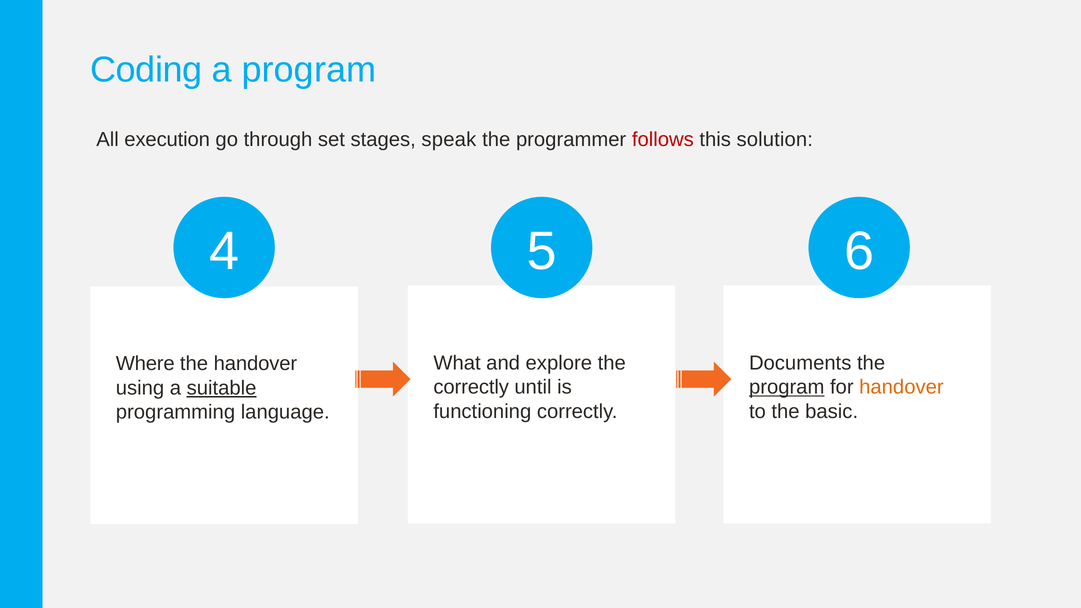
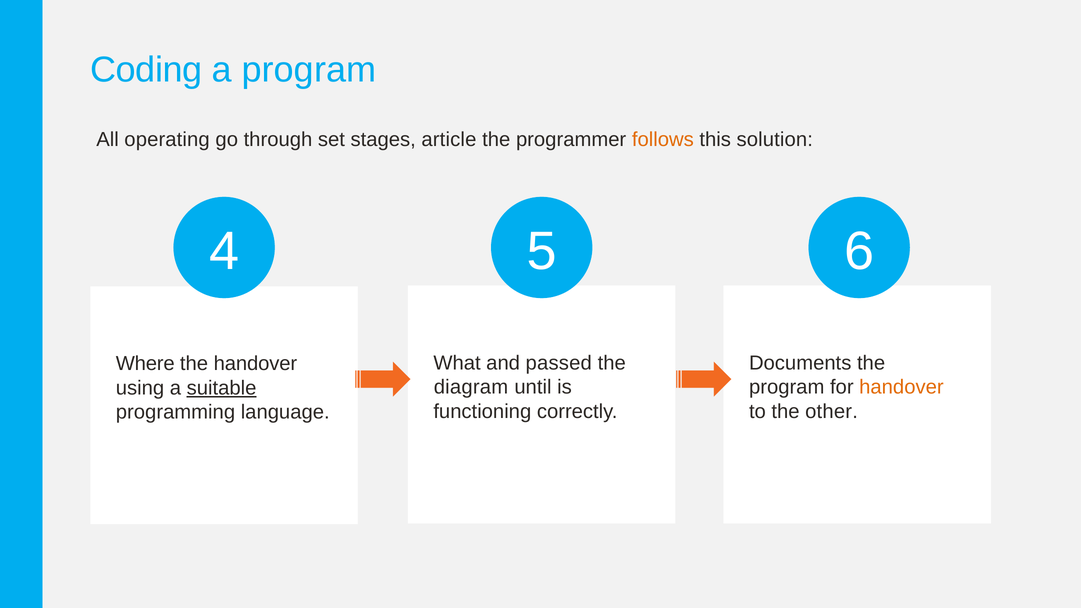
execution: execution -> operating (167, 140)
speak: speak -> article (449, 140)
follows colour: red -> orange (663, 140)
explore: explore -> passed (559, 363)
correctly: correctly -> diagram (471, 387)
program underline: present -> none (787, 387)
basic: basic -> other (832, 412)
